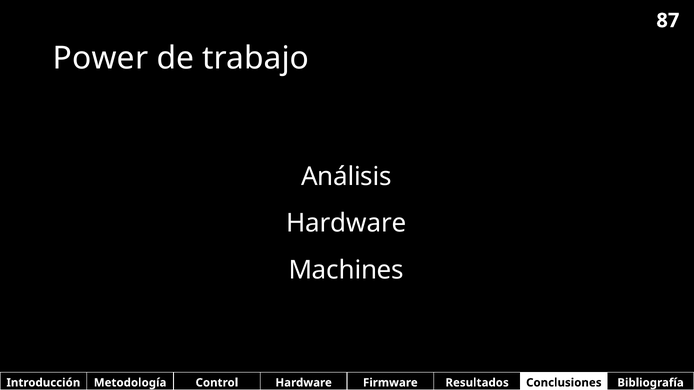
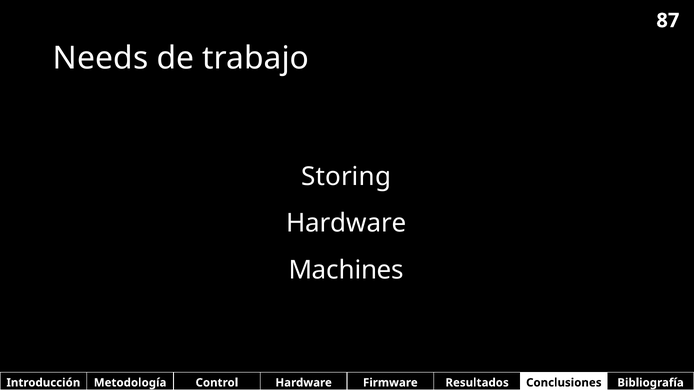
Power: Power -> Needs (101, 58)
Análisis: Análisis -> Storing (346, 177)
